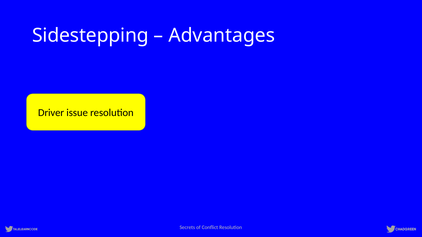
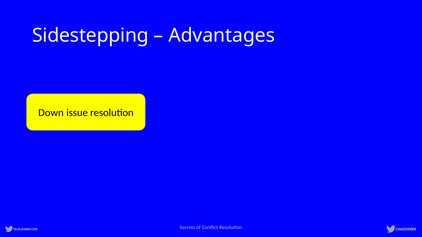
Driver: Driver -> Down (51, 113)
